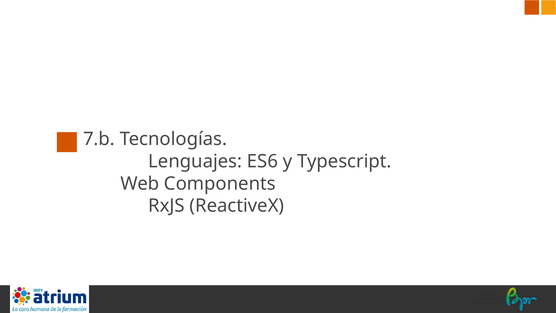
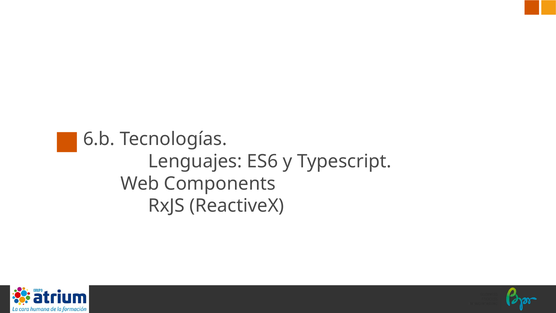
7.b: 7.b -> 6.b (99, 139)
